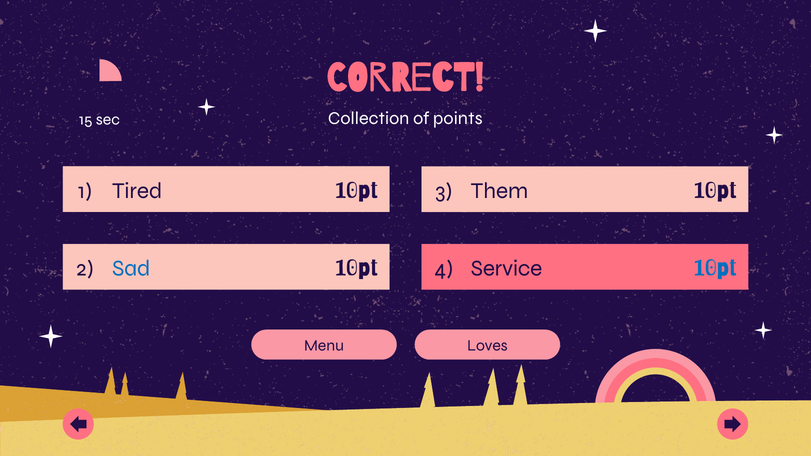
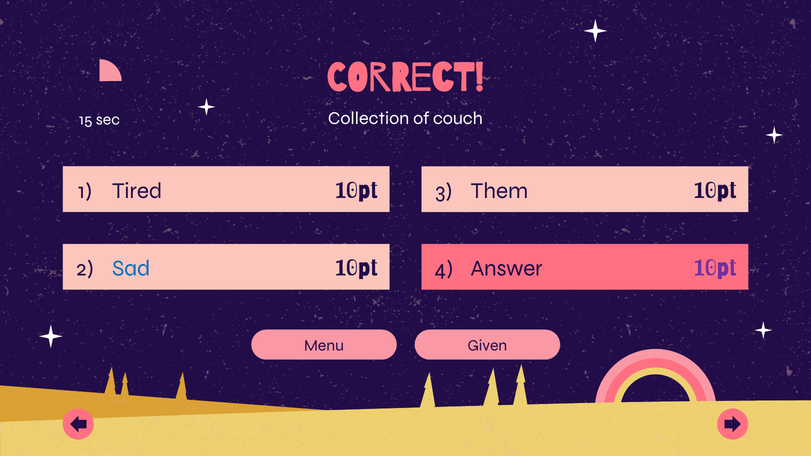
points: points -> couch (458, 118)
10pt colour: blue -> purple (715, 269)
Service: Service -> Answer (507, 269)
Loves: Loves -> Given (487, 346)
